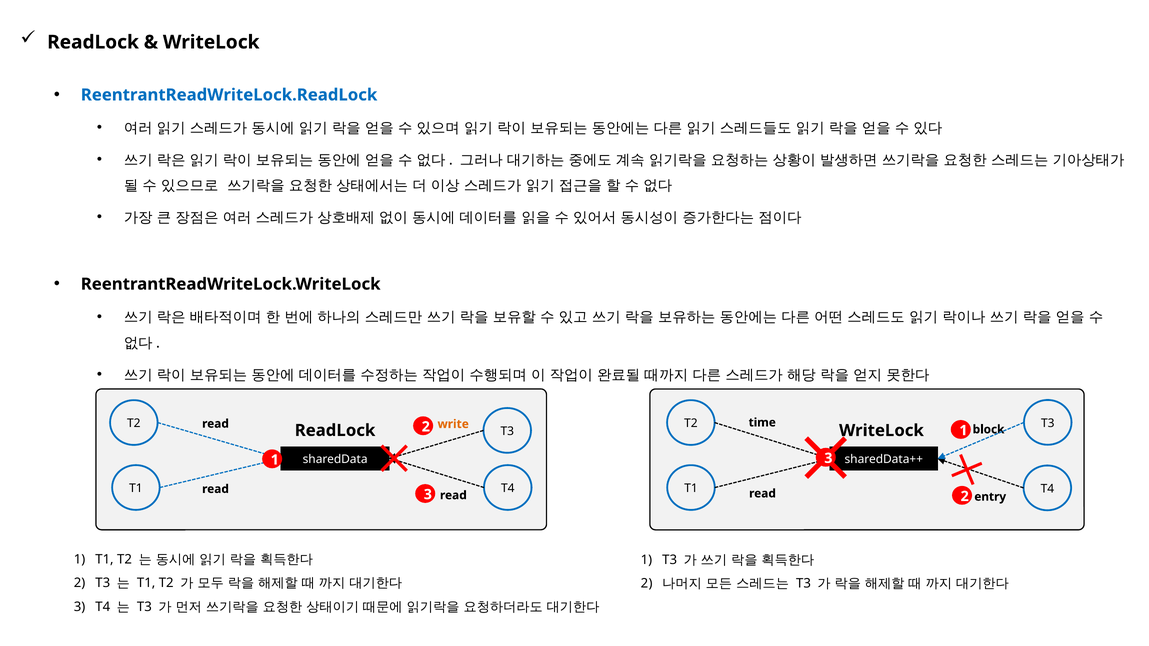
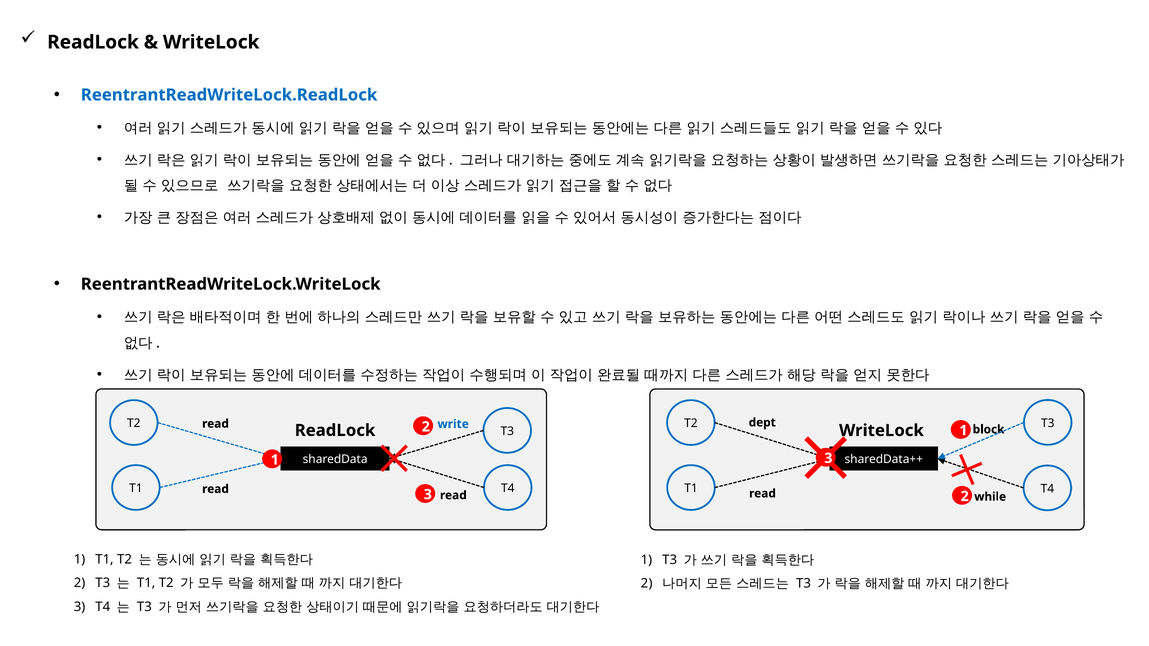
time: time -> dept (762, 423)
write colour: orange -> blue (453, 424)
entry: entry -> while (990, 497)
